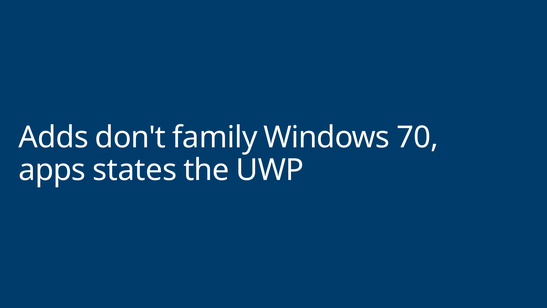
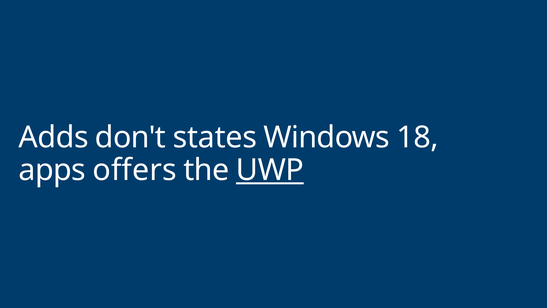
family: family -> states (215, 137)
70: 70 -> 18 (418, 137)
states: states -> offers (135, 170)
UWP underline: none -> present (270, 170)
